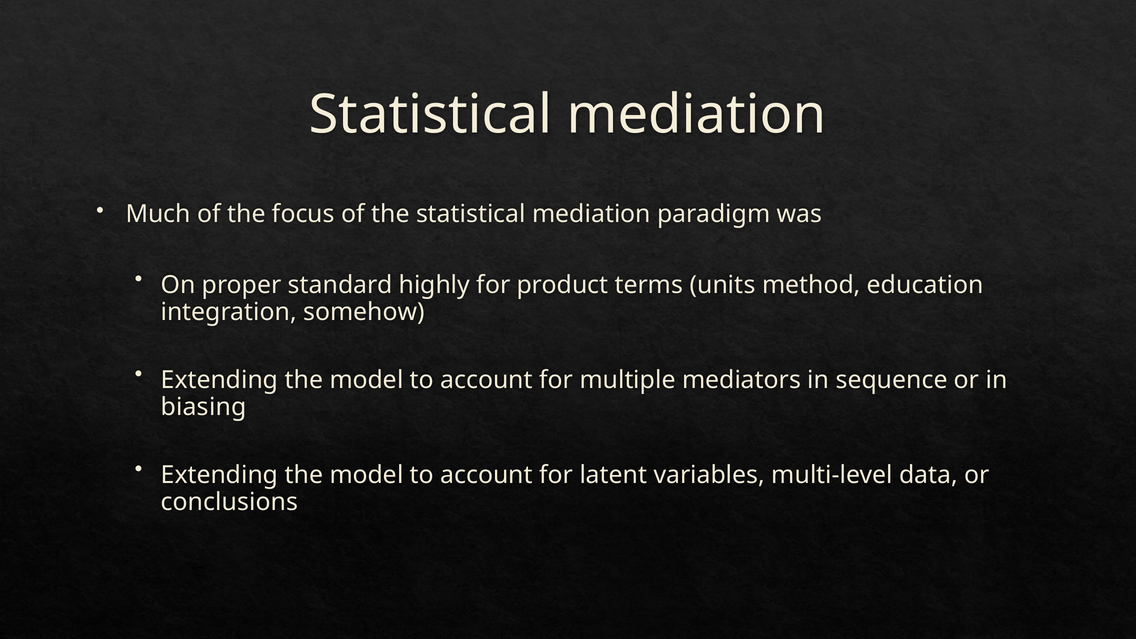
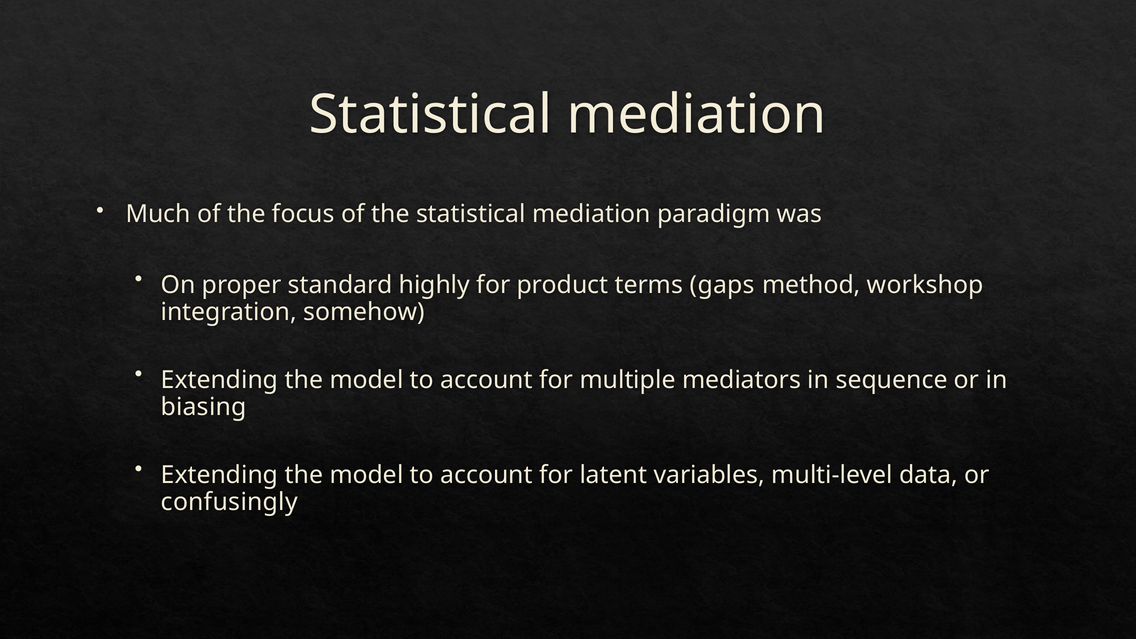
units: units -> gaps (722, 285)
education: education -> workshop (925, 285)
conclusions: conclusions -> confusingly (229, 502)
